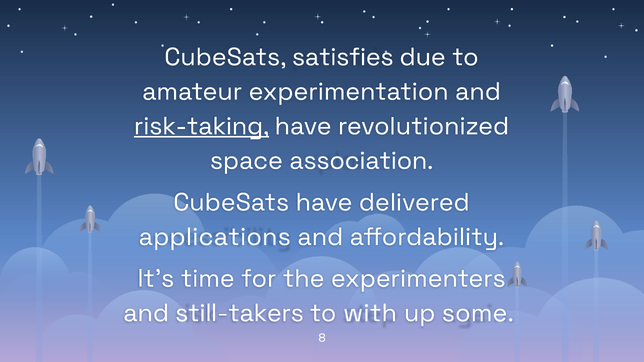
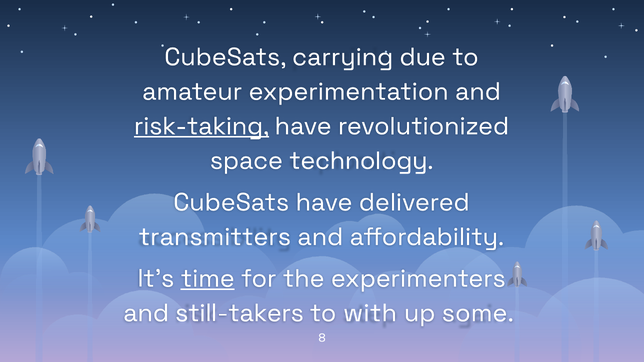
satisfies: satisfies -> carrying (343, 57)
association: association -> technology (361, 161)
applications: applications -> transmitters (215, 237)
time underline: none -> present (208, 279)
